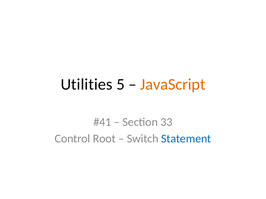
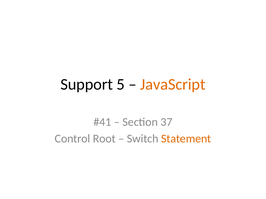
Utilities: Utilities -> Support (87, 84)
33: 33 -> 37 (166, 122)
Statement colour: blue -> orange (186, 139)
